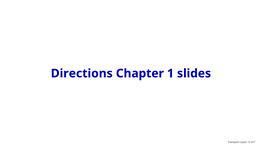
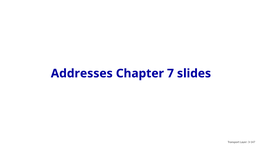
Directions: Directions -> Addresses (82, 74)
1: 1 -> 7 (170, 74)
